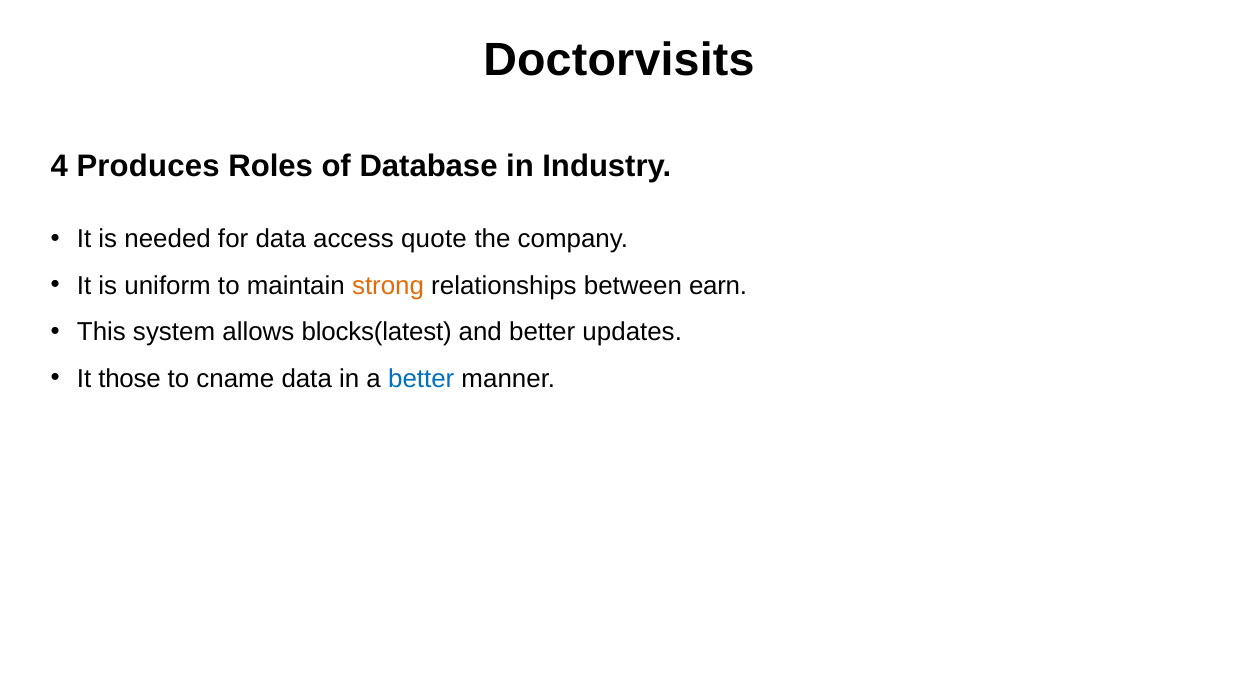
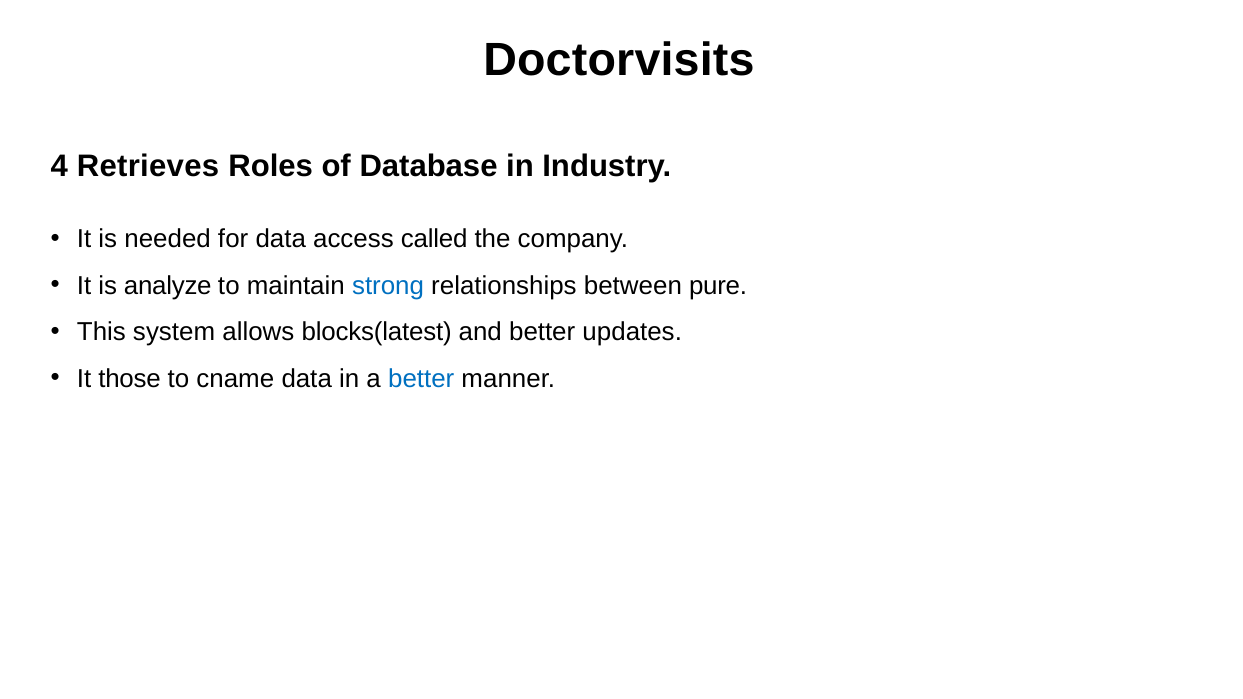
Produces: Produces -> Retrieves (148, 166)
quote: quote -> called (434, 239)
uniform: uniform -> analyze (168, 286)
strong colour: orange -> blue (388, 286)
earn: earn -> pure (718, 286)
